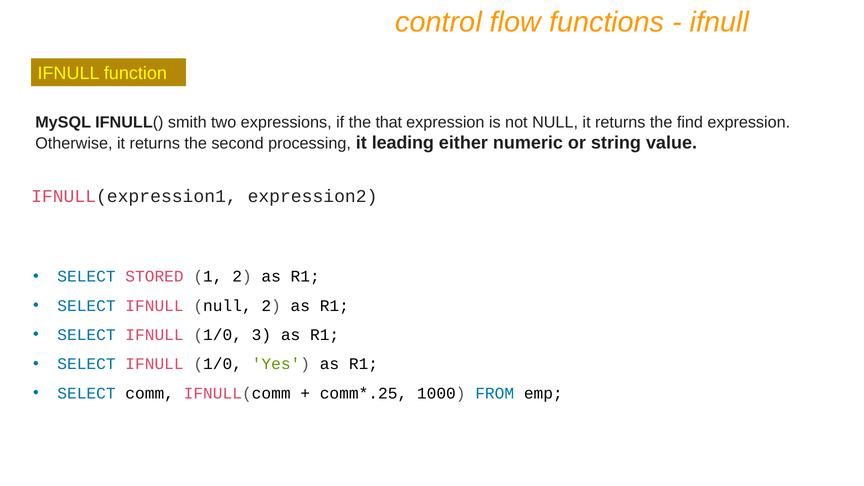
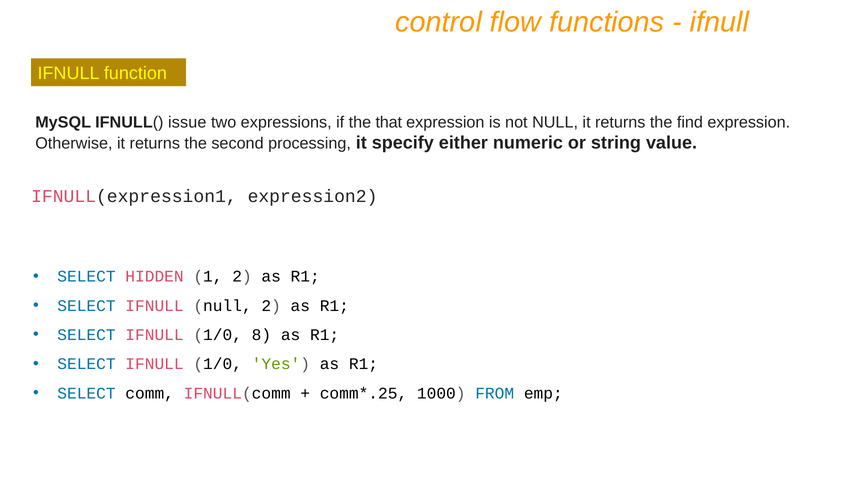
smith: smith -> issue (187, 122)
leading: leading -> specify (403, 143)
STORED: STORED -> HIDDEN (155, 277)
3: 3 -> 8 (261, 335)
